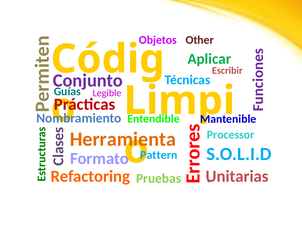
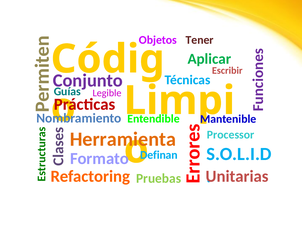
Other: Other -> Tener (200, 40)
Pattern: Pattern -> Definan (159, 155)
